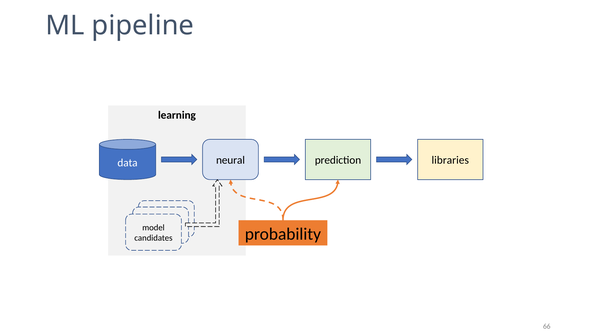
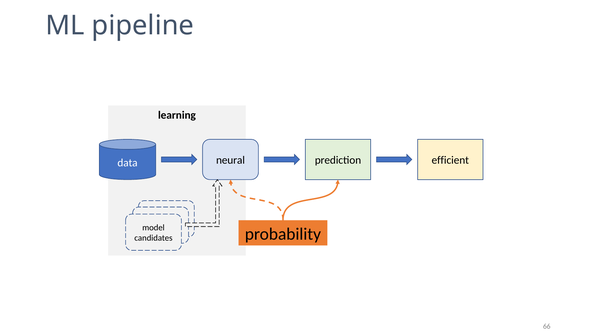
libraries: libraries -> efficient (450, 160)
